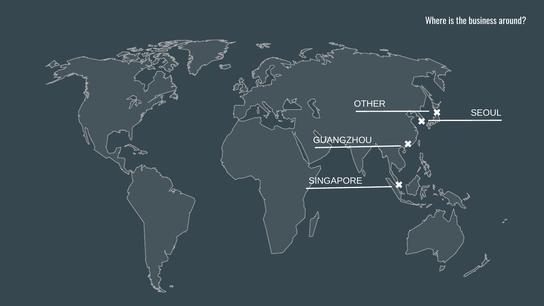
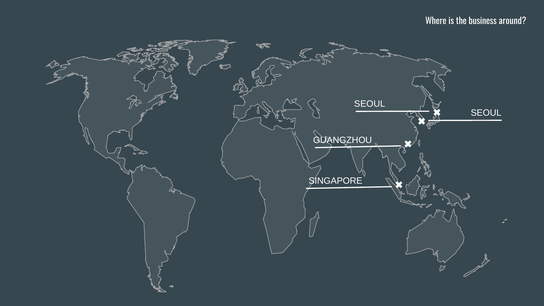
OTHER: OTHER -> SEOUL (370, 104)
